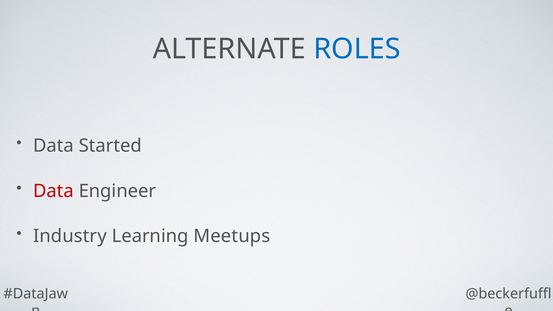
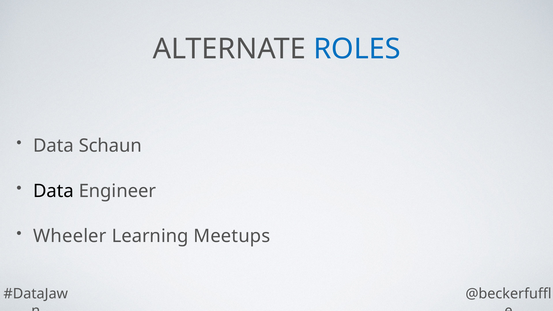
Started: Started -> Schaun (110, 146)
Data colour: red -> black (54, 191)
Industry: Industry -> Wheeler (70, 236)
